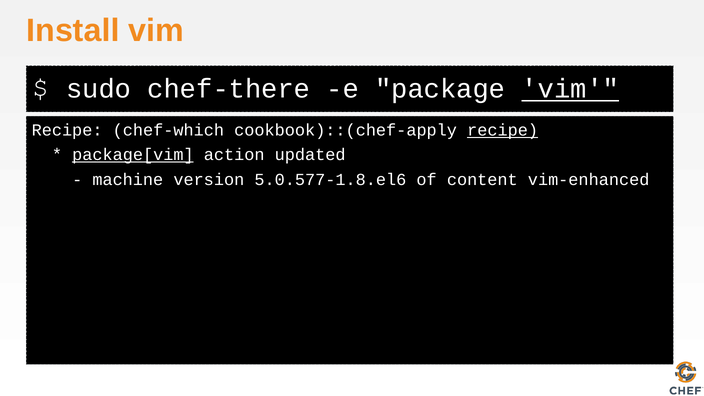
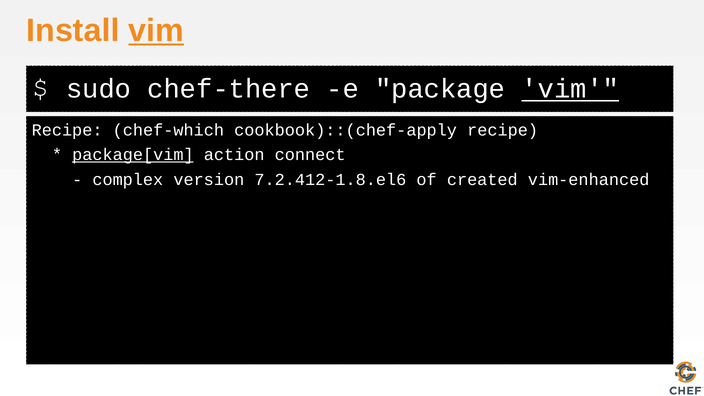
vim underline: none -> present (156, 30)
recipe underline: present -> none (503, 130)
updated: updated -> connect (310, 155)
machine: machine -> complex (128, 180)
5.0.577-1.8.el6: 5.0.577-1.8.el6 -> 7.2.412-1.8.el6 (330, 180)
content: content -> created (482, 180)
